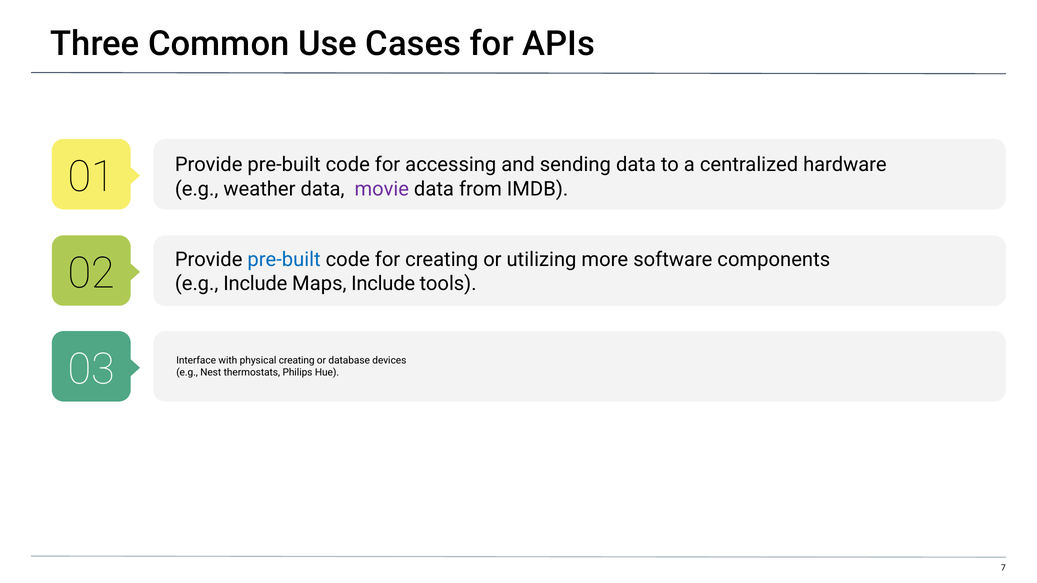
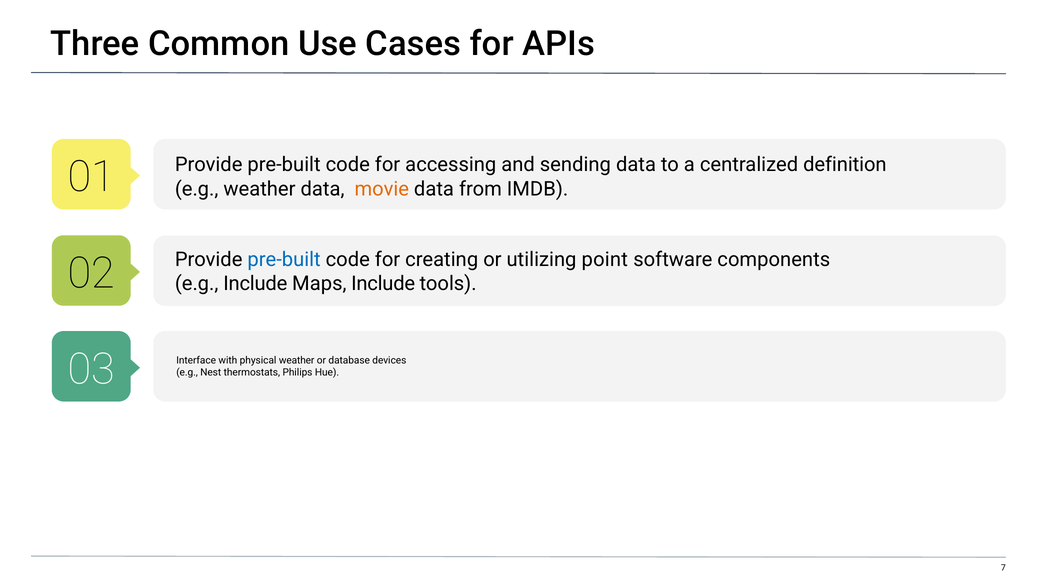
hardware: hardware -> definition (845, 165)
movie colour: purple -> orange (382, 189)
more: more -> point (605, 260)
physical creating: creating -> weather (297, 361)
